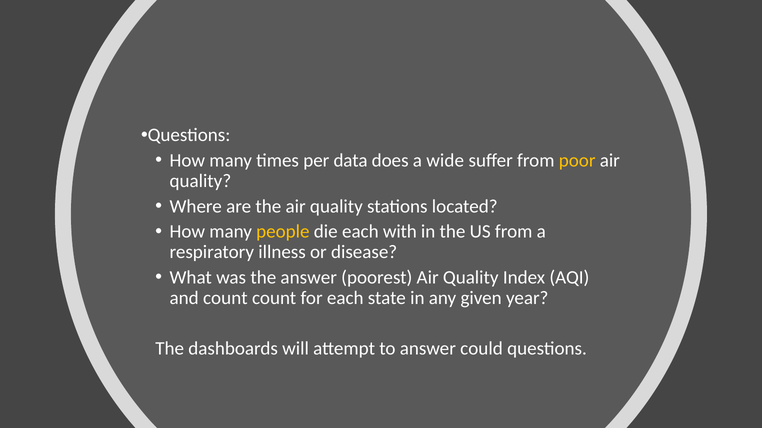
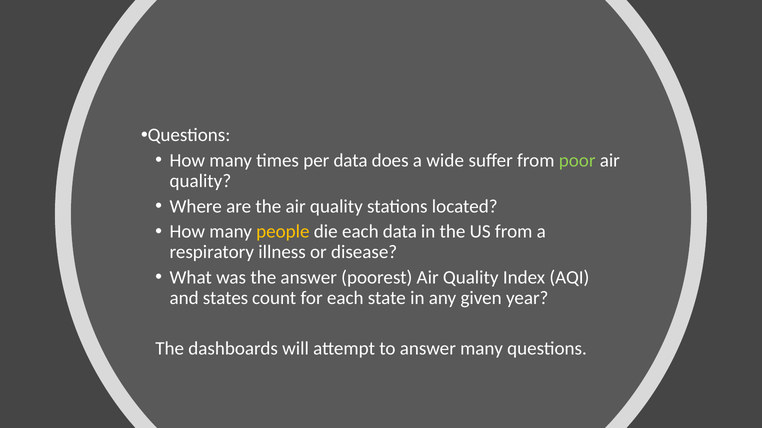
poor colour: yellow -> light green (577, 161)
each with: with -> data (400, 232)
and count: count -> states (225, 298)
answer could: could -> many (482, 349)
